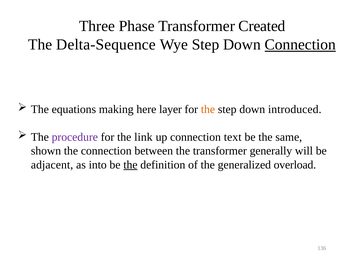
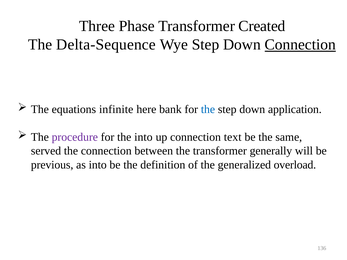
making: making -> infinite (116, 109)
layer: layer -> bank (170, 109)
the colour: orange -> blue (208, 109)
introduced: introduced -> application (295, 109)
the link: link -> into (143, 137)
shown: shown -> served (46, 151)
adjacent: adjacent -> previous (52, 165)
the underline: present -> none (130, 165)
